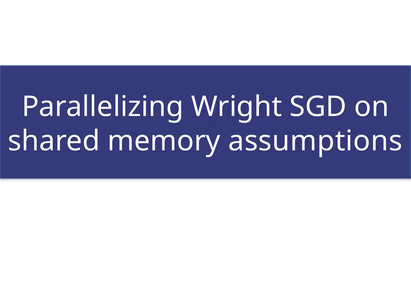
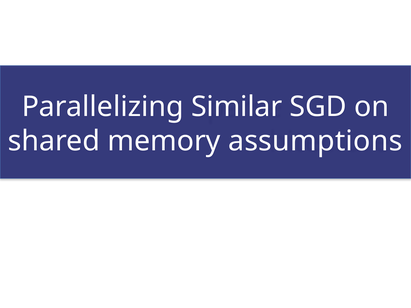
Wright: Wright -> Similar (237, 107)
